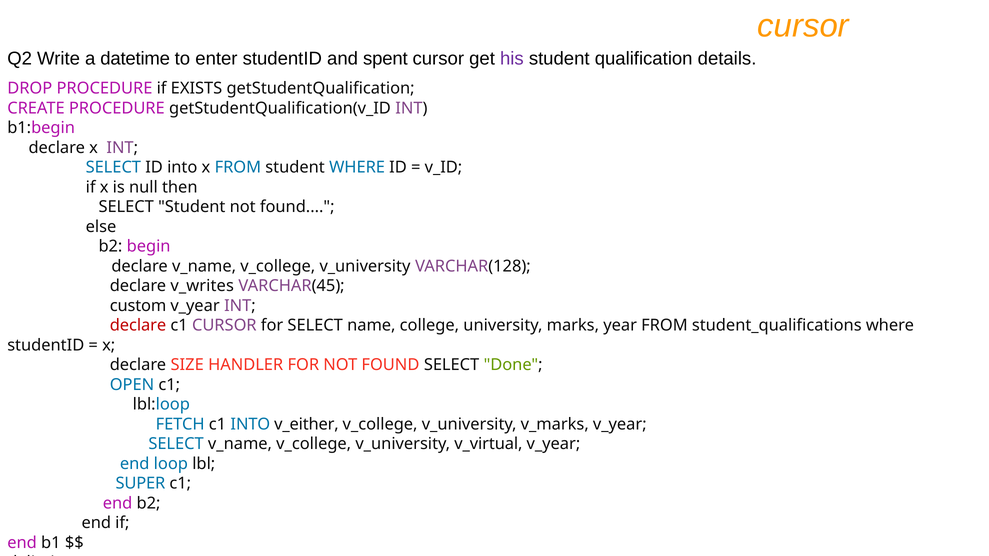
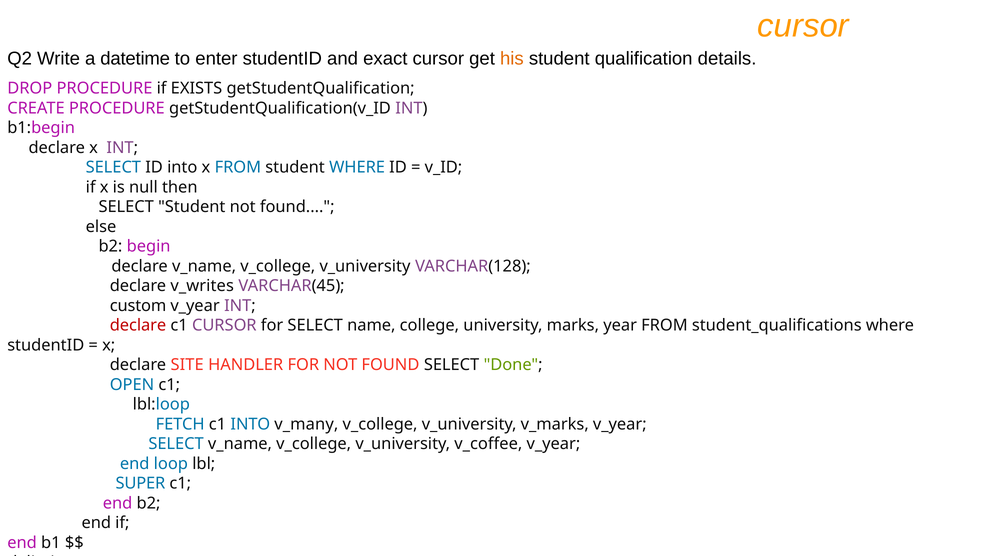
spent: spent -> exact (385, 58)
his colour: purple -> orange (512, 58)
SIZE: SIZE -> SITE (187, 365)
v_either: v_either -> v_many (306, 424)
v_virtual: v_virtual -> v_coffee (488, 444)
